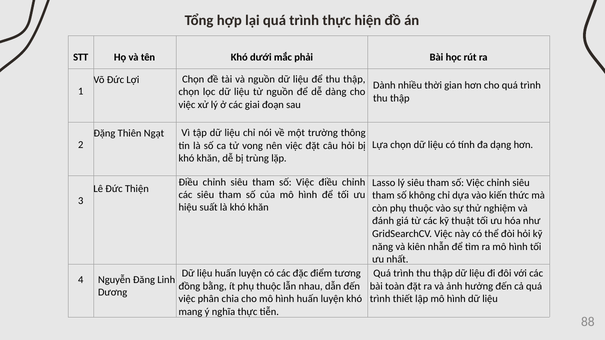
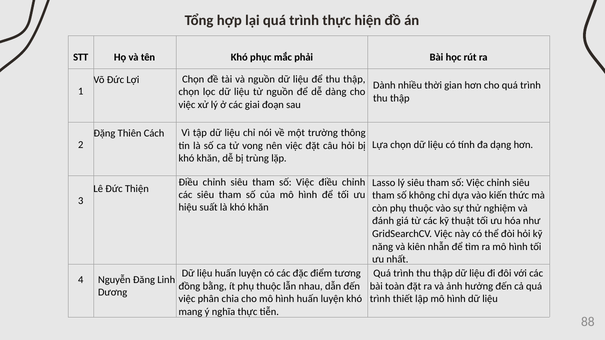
dưới: dưới -> phục (261, 58)
Ngạt: Ngạt -> Cách (154, 133)
